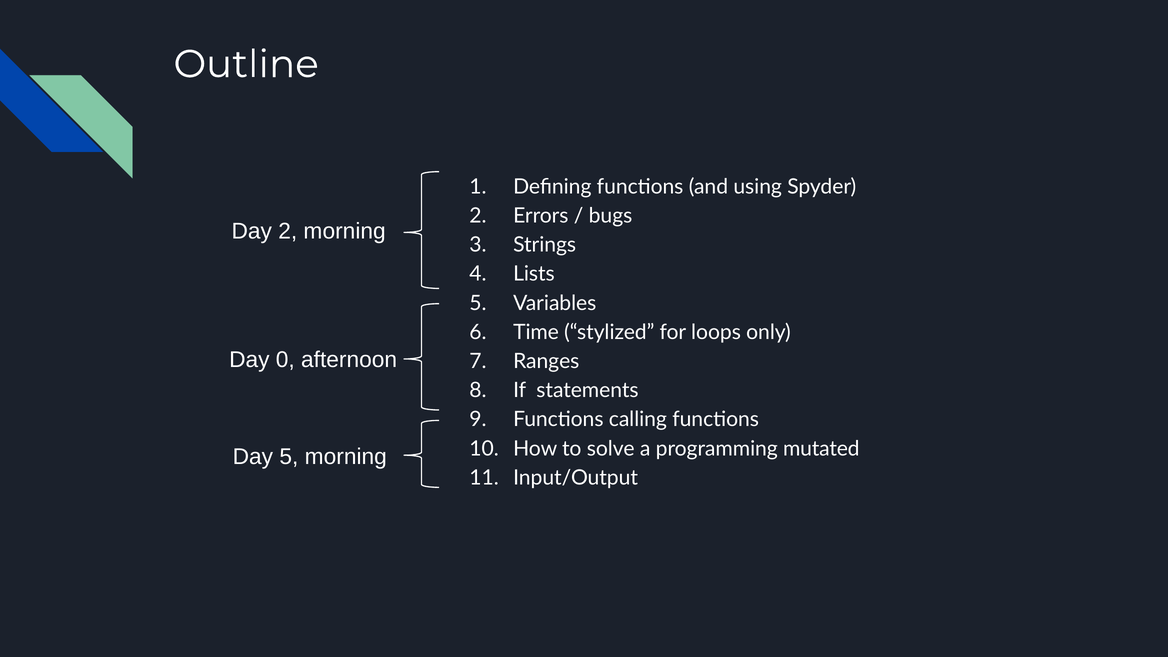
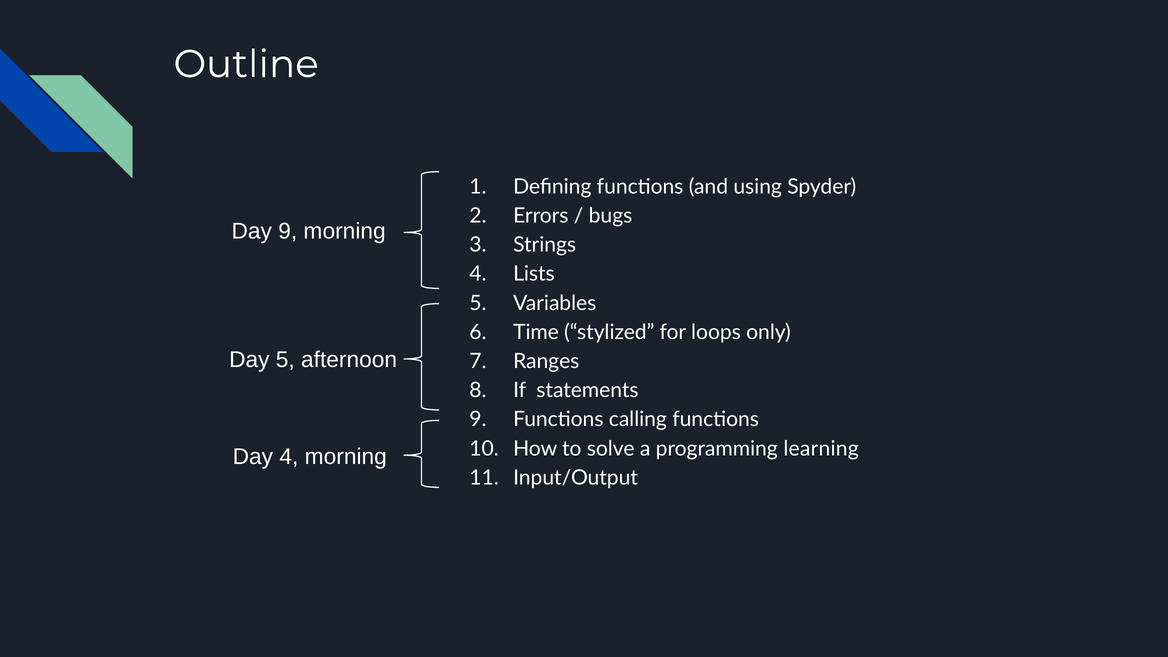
Day 2: 2 -> 9 (288, 231)
Day 0: 0 -> 5 (285, 360)
mutated: mutated -> learning (821, 449)
Day 5: 5 -> 4 (289, 457)
